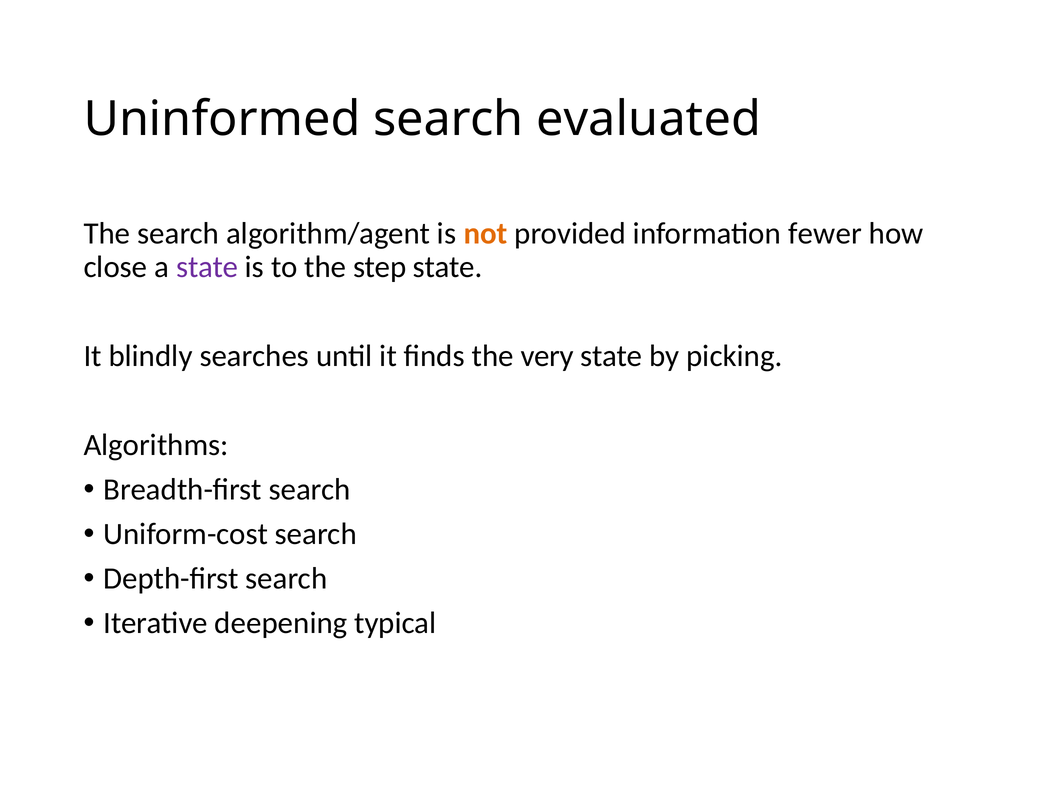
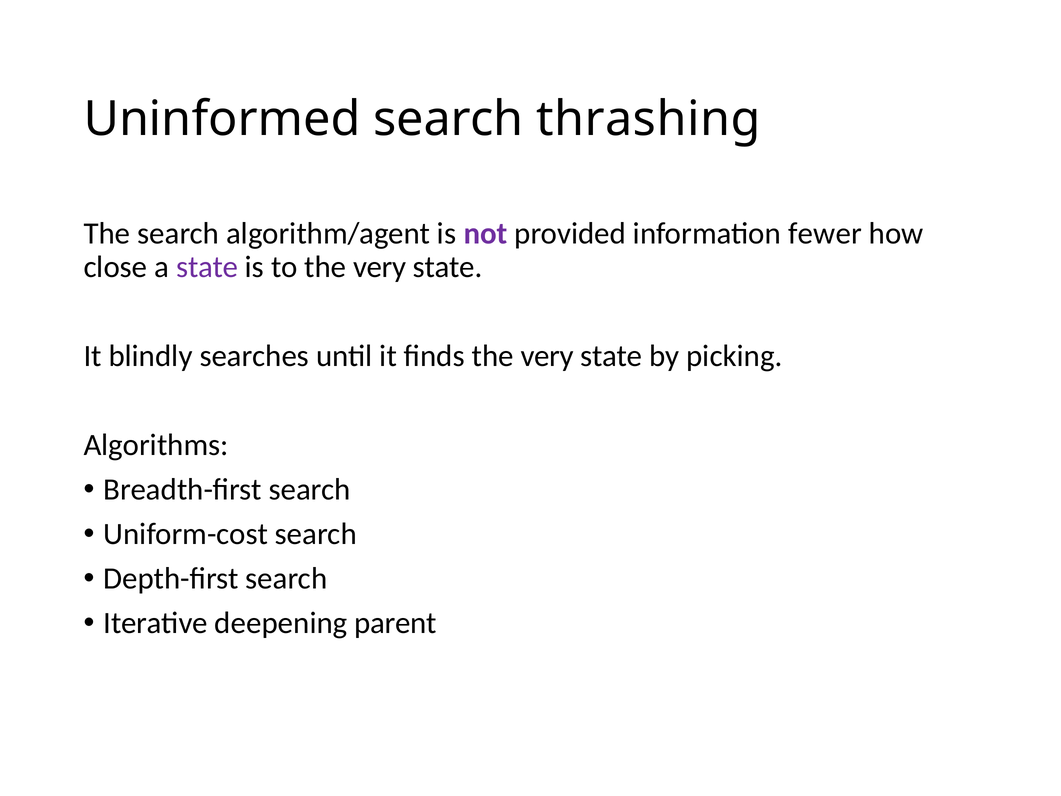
evaluated: evaluated -> thrashing (648, 119)
not colour: orange -> purple (485, 234)
to the step: step -> very (380, 267)
typical: typical -> parent (395, 623)
